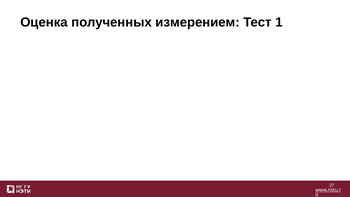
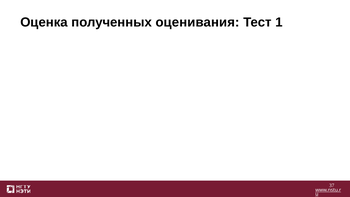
измерением: измерением -> оценивания (198, 22)
